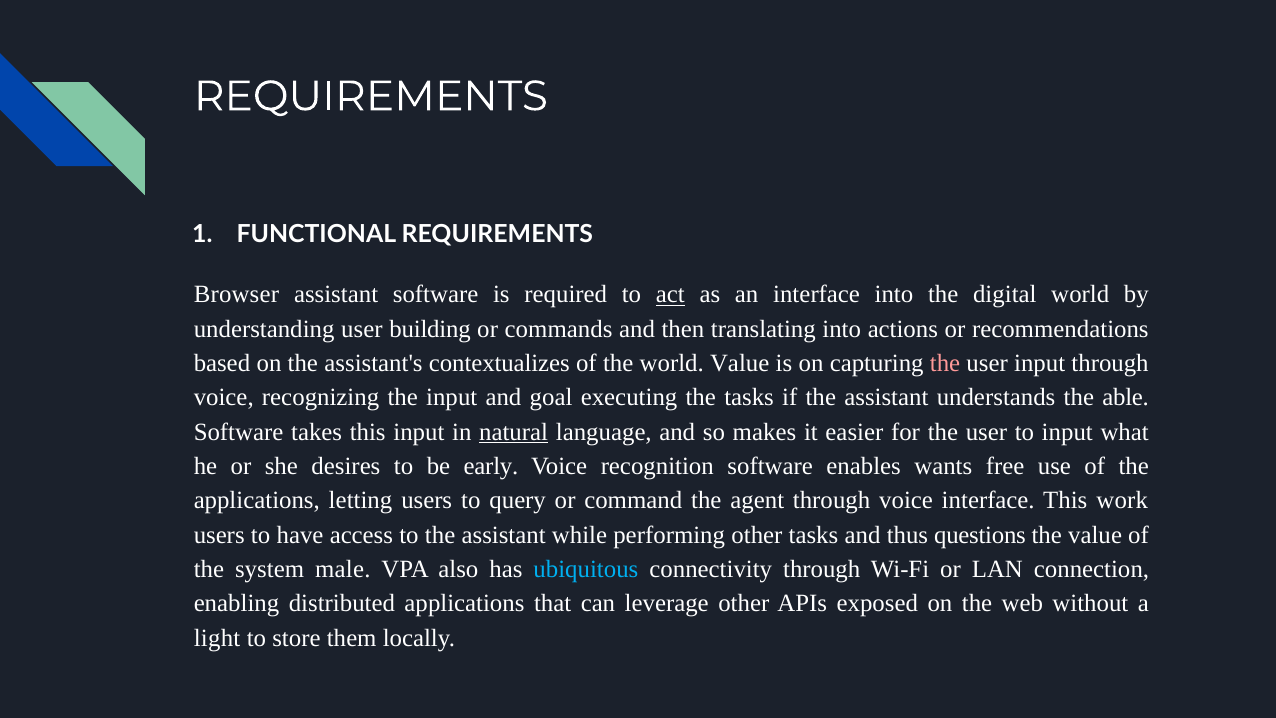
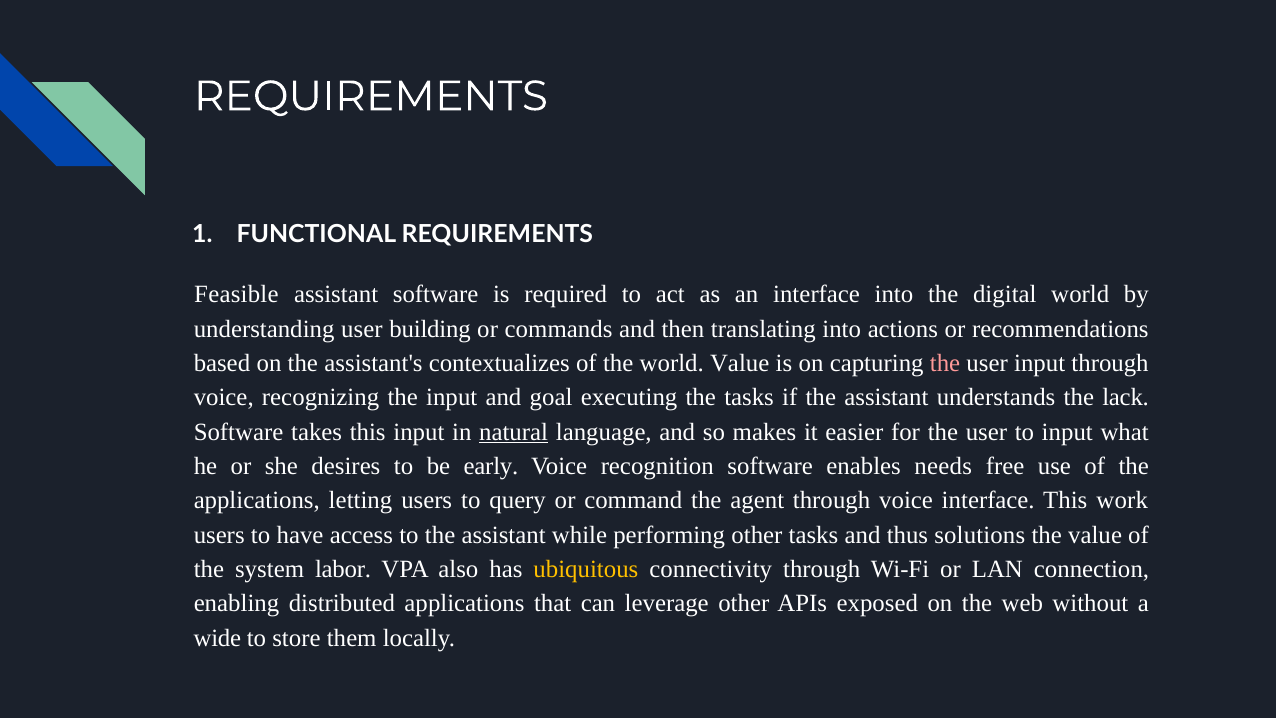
Browser: Browser -> Feasible (236, 295)
act underline: present -> none (670, 295)
able: able -> lack (1126, 398)
wants: wants -> needs (943, 466)
questions: questions -> solutions (980, 535)
male: male -> labor (343, 569)
ubiquitous colour: light blue -> yellow (586, 569)
light: light -> wide (217, 638)
